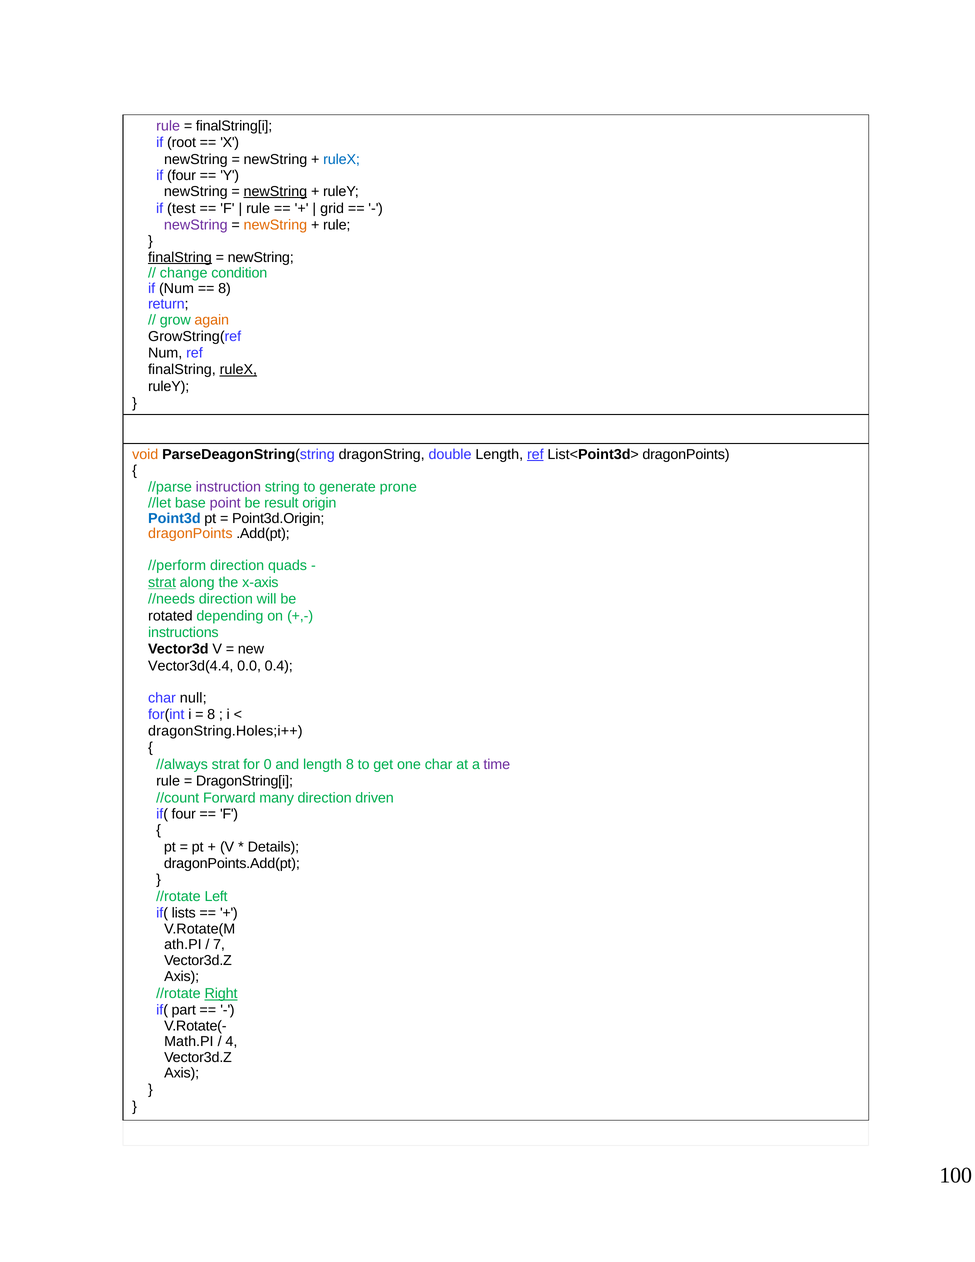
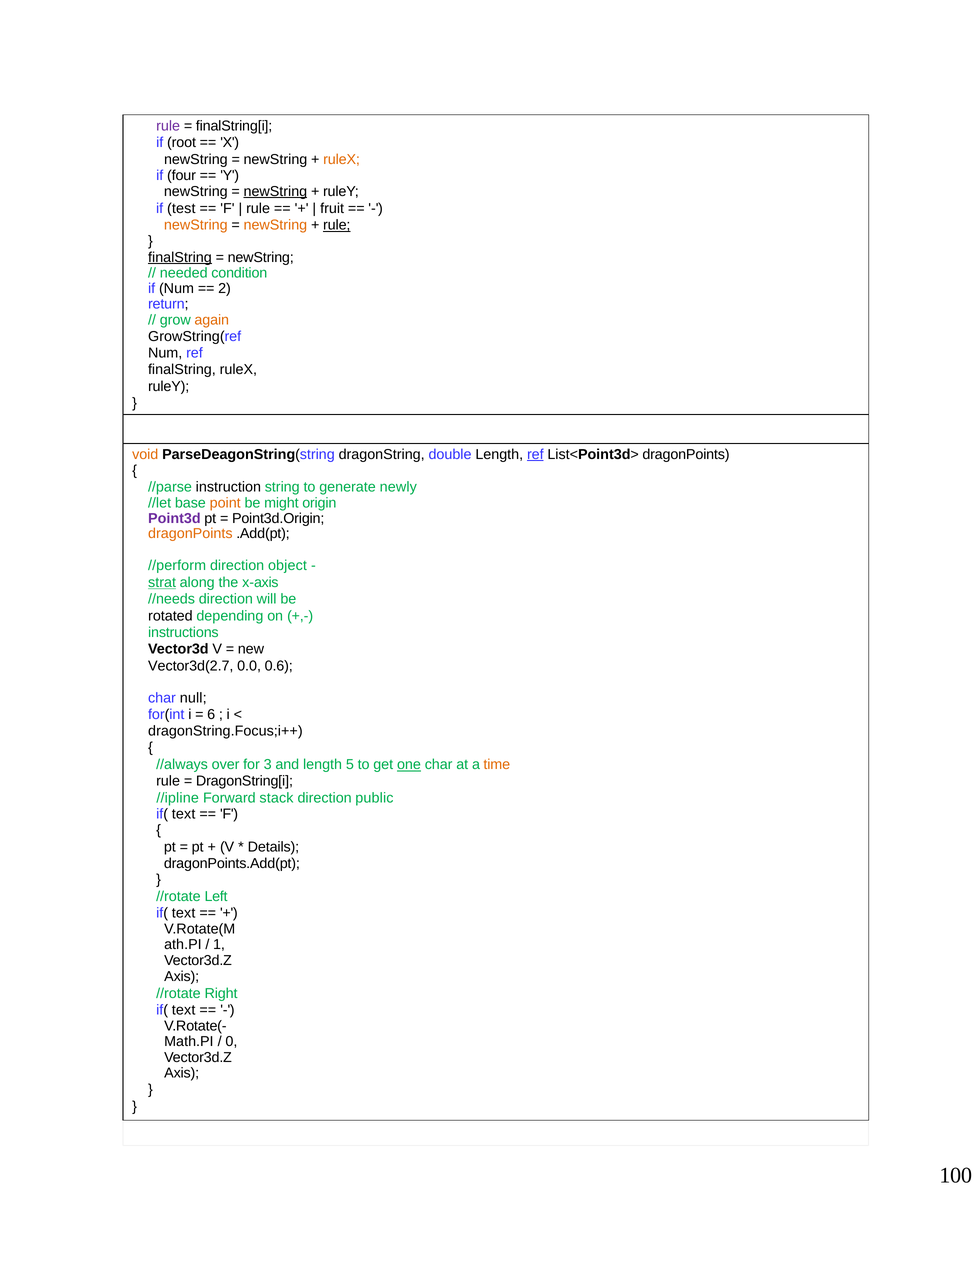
ruleX colour: blue -> orange (342, 159)
grid: grid -> fruit (332, 209)
newString colour: purple -> orange (196, 225)
rule underline: none -> present (337, 225)
change: change -> needed (184, 273)
8: 8 -> 2 (225, 288)
ruleX underline: present -> none (238, 370)
instruction colour: purple -> black (228, 487)
prone: prone -> newly (398, 487)
point colour: purple -> orange (225, 503)
result: result -> might (281, 503)
Point3d colour: blue -> purple (174, 518)
quads: quads -> object (287, 566)
Vector3d(4.4: Vector3d(4.4 -> Vector3d(2.7 (191, 666)
0.4: 0.4 -> 0.6 (279, 666)
8: 8 -> 6 (211, 714)
dragonString.Holes;i++: dragonString.Holes;i++ -> dragonString.Focus;i++ (225, 731)
//always strat: strat -> over (226, 765)
0: 0 -> 3 (268, 765)
length 8: 8 -> 5 (350, 765)
one underline: none -> present (409, 765)
time colour: purple -> orange (497, 765)
//count: //count -> //ipline (178, 798)
many: many -> stack (277, 798)
driven: driven -> public (374, 798)
four: four -> text (184, 814)
lists: lists -> text (184, 913)
7: 7 -> 1 (219, 945)
Right underline: present -> none (221, 993)
part: part -> text (184, 1010)
4: 4 -> 0 (231, 1041)
